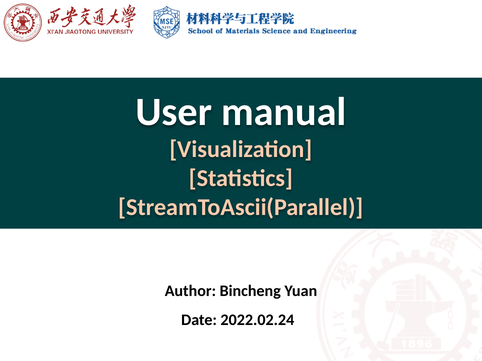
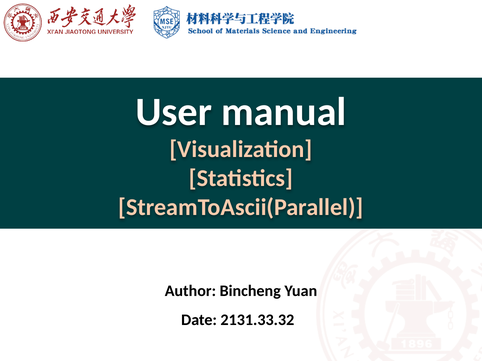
2022.02.24: 2022.02.24 -> 2131.33.32 (257, 320)
